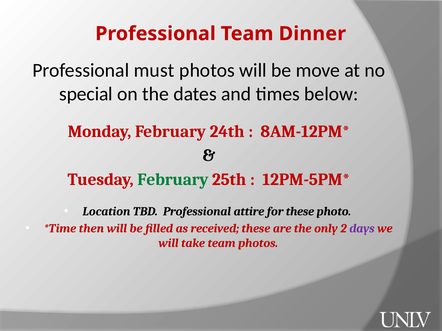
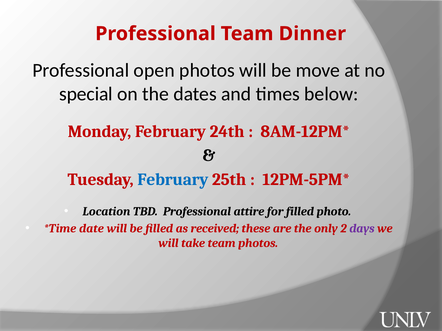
must: must -> open (154, 71)
February colour: green -> blue (173, 180)
for these: these -> filled (300, 212)
then: then -> date (91, 229)
